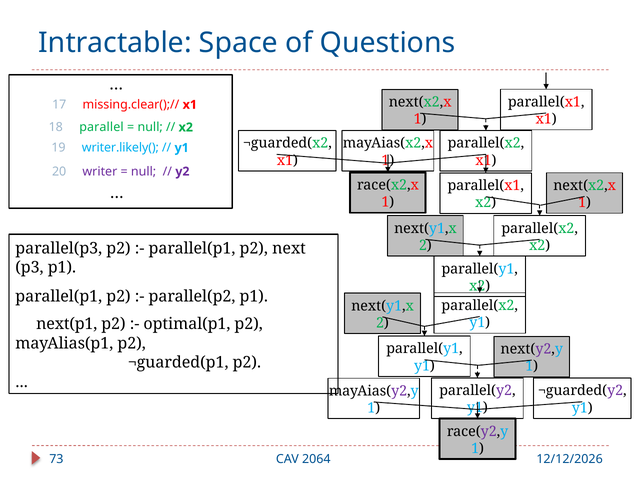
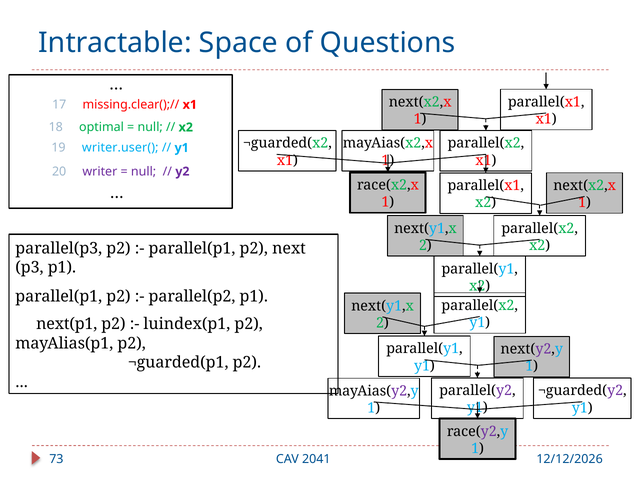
parallel: parallel -> optimal (102, 127)
writer.likely(: writer.likely( -> writer.user( (120, 148)
optimal(p1: optimal(p1 -> luindex(p1 (187, 324)
2064: 2064 -> 2041 (316, 459)
